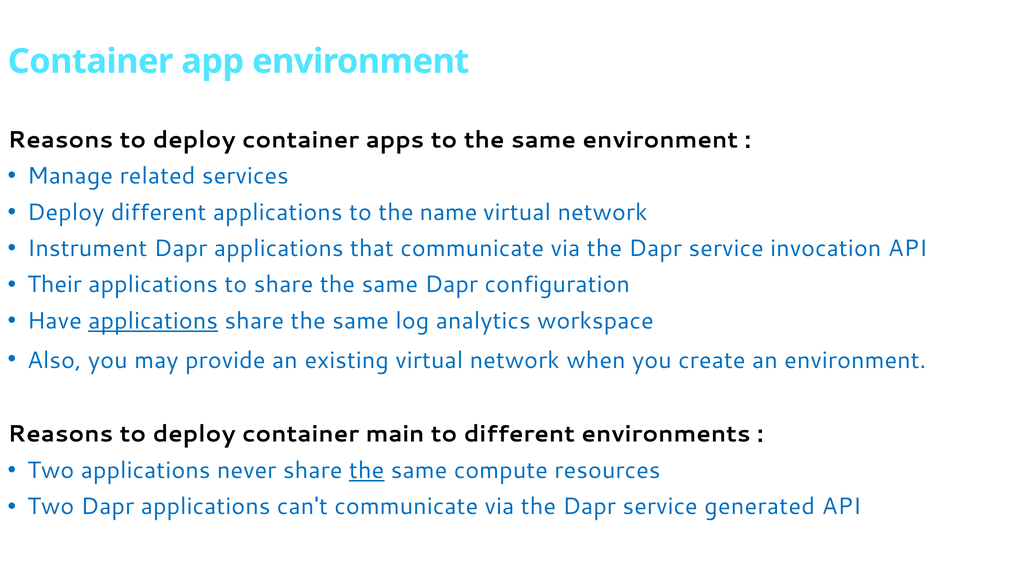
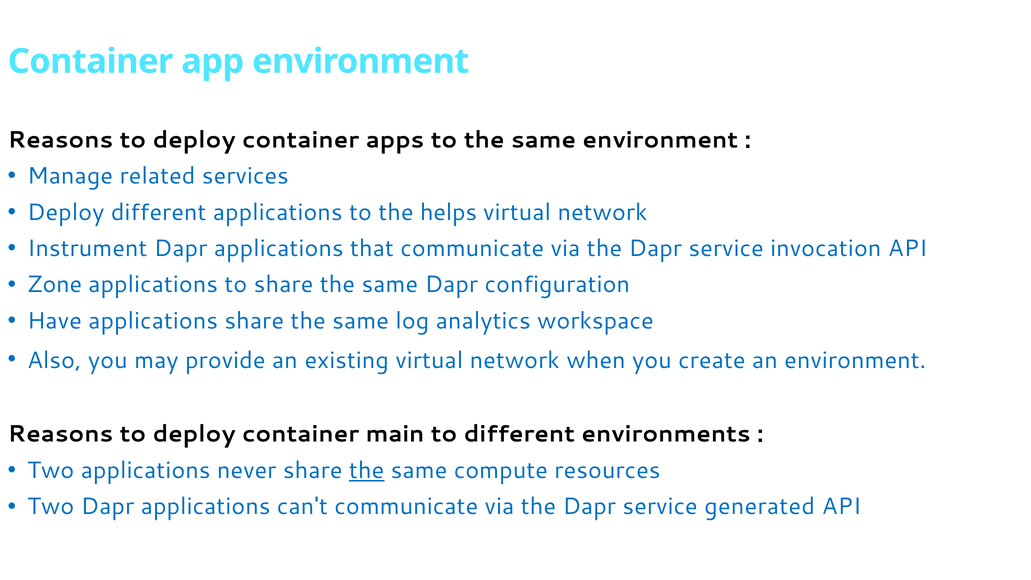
name: name -> helps (449, 212)
Their: Their -> Zone (55, 285)
applications underline: present -> none (153, 321)
